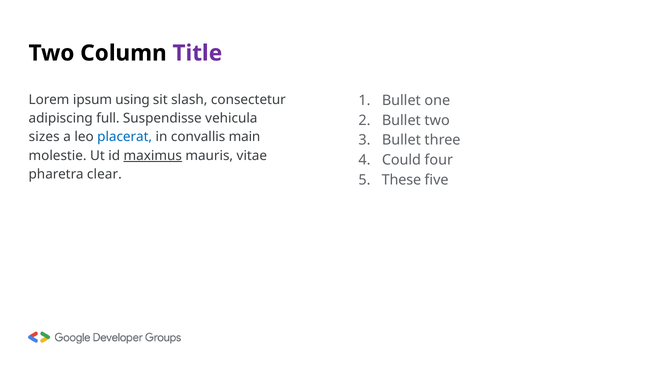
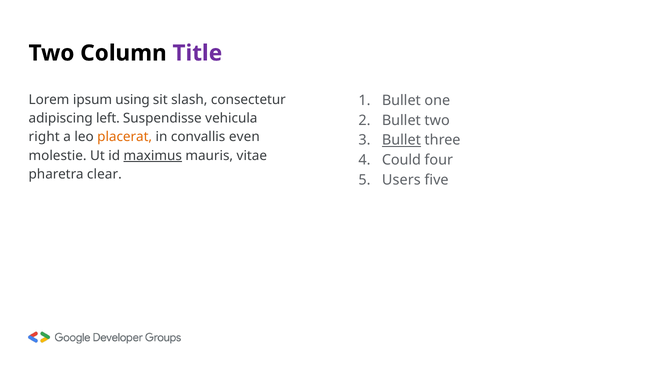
full: full -> left (108, 118)
sizes: sizes -> right (44, 137)
placerat colour: blue -> orange (125, 137)
main: main -> even (244, 137)
Bullet underline: none -> present (401, 140)
These: These -> Users (401, 180)
